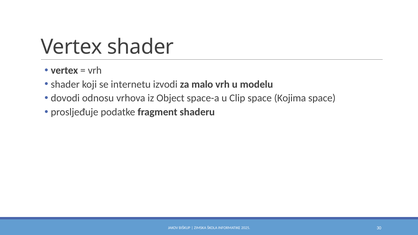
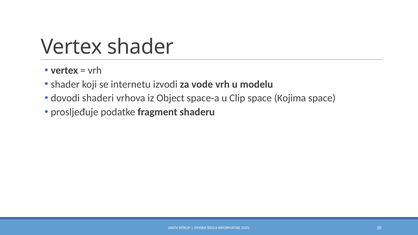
malo: malo -> vode (202, 84)
odnosu: odnosu -> shaderi (98, 98)
